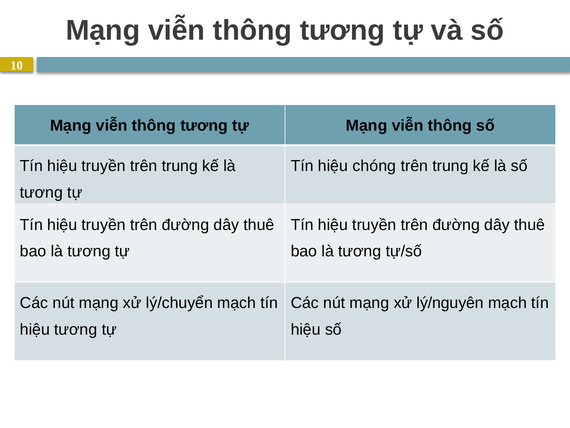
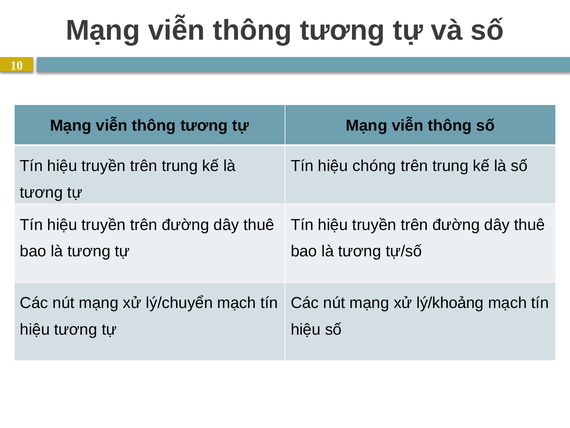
lý/nguyên: lý/nguyên -> lý/khoảng (450, 303)
